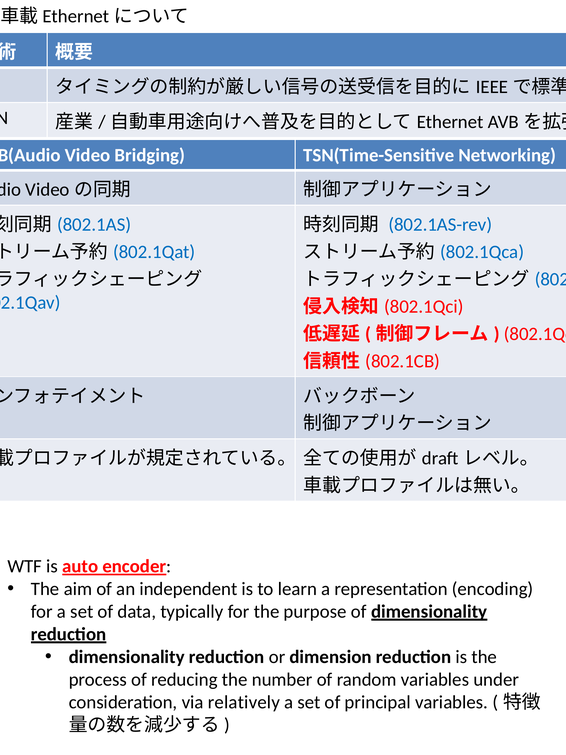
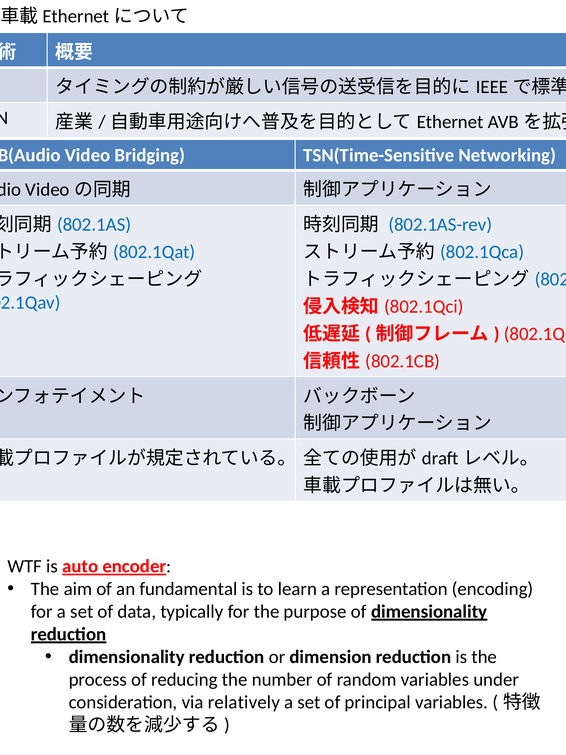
independent: independent -> fundamental (188, 589)
